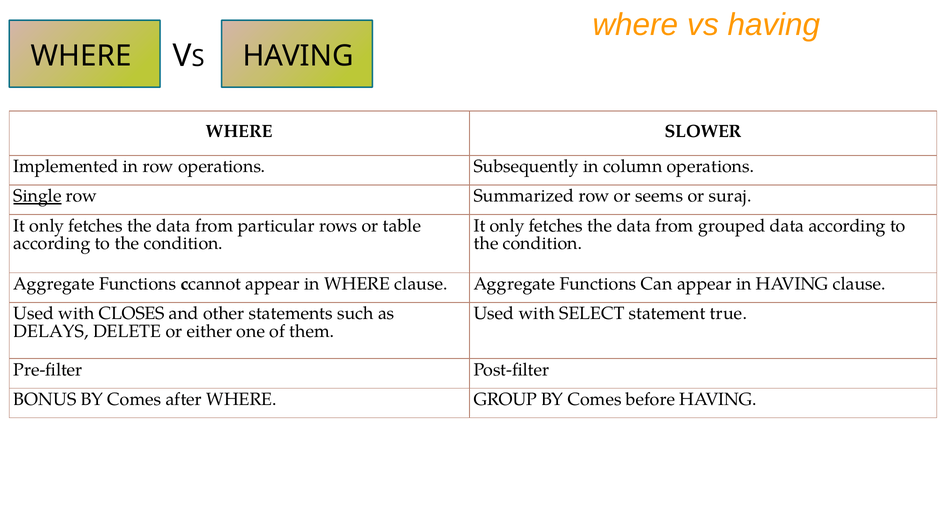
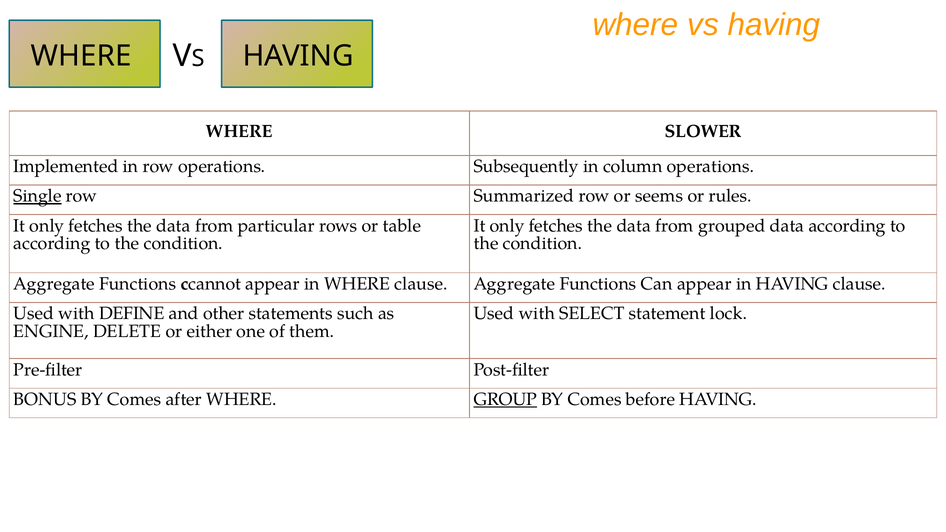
suraj: suraj -> rules (730, 196)
CLOSES: CLOSES -> DEFINE (132, 314)
true: true -> lock (728, 314)
DELAYS: DELAYS -> ENGINE (51, 331)
GROUP underline: none -> present (505, 399)
